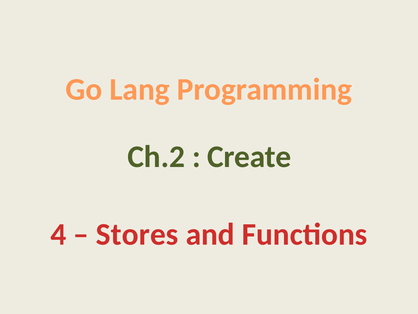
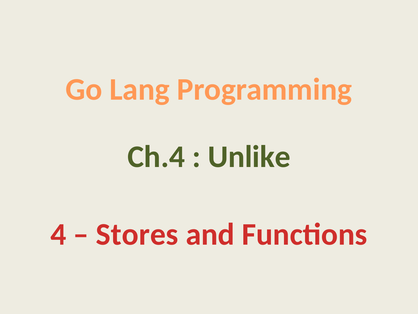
Ch.2: Ch.2 -> Ch.4 (156, 157)
Create: Create -> Unlike (249, 157)
